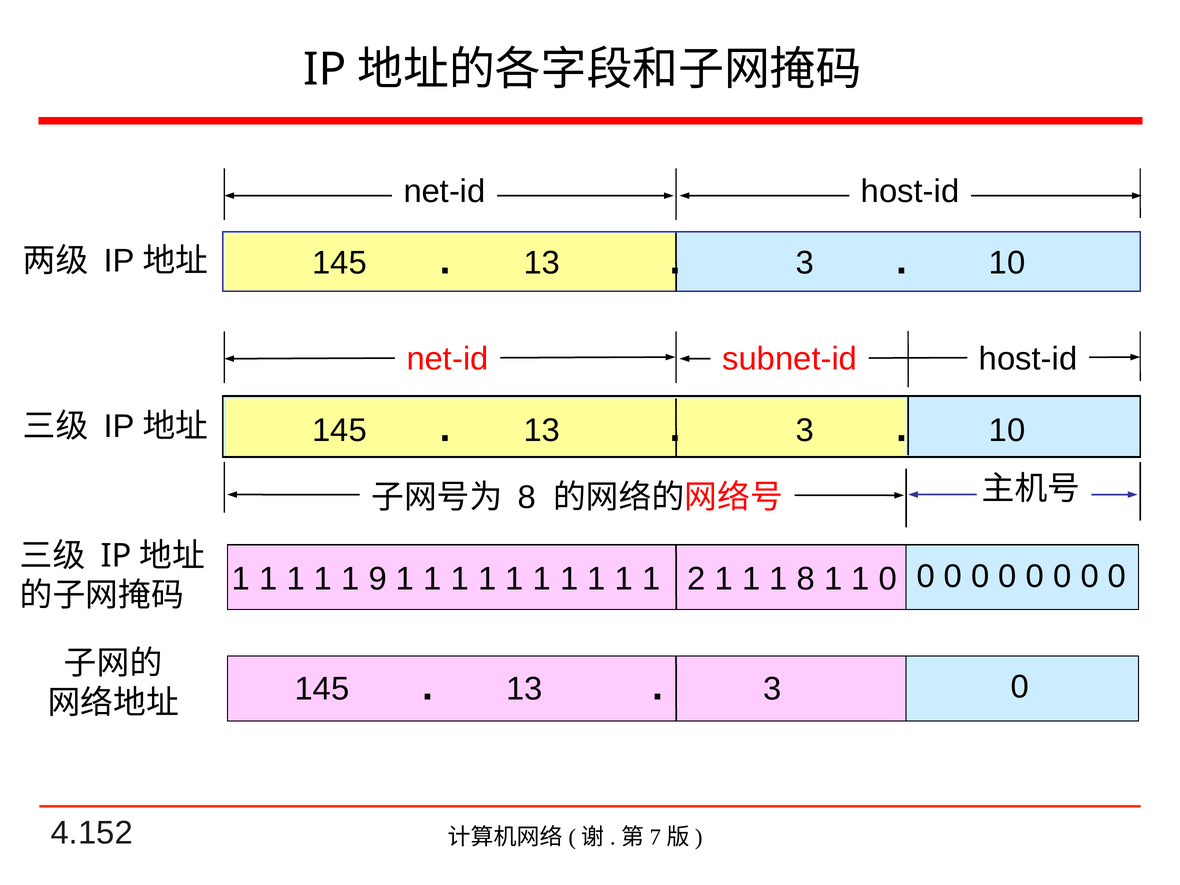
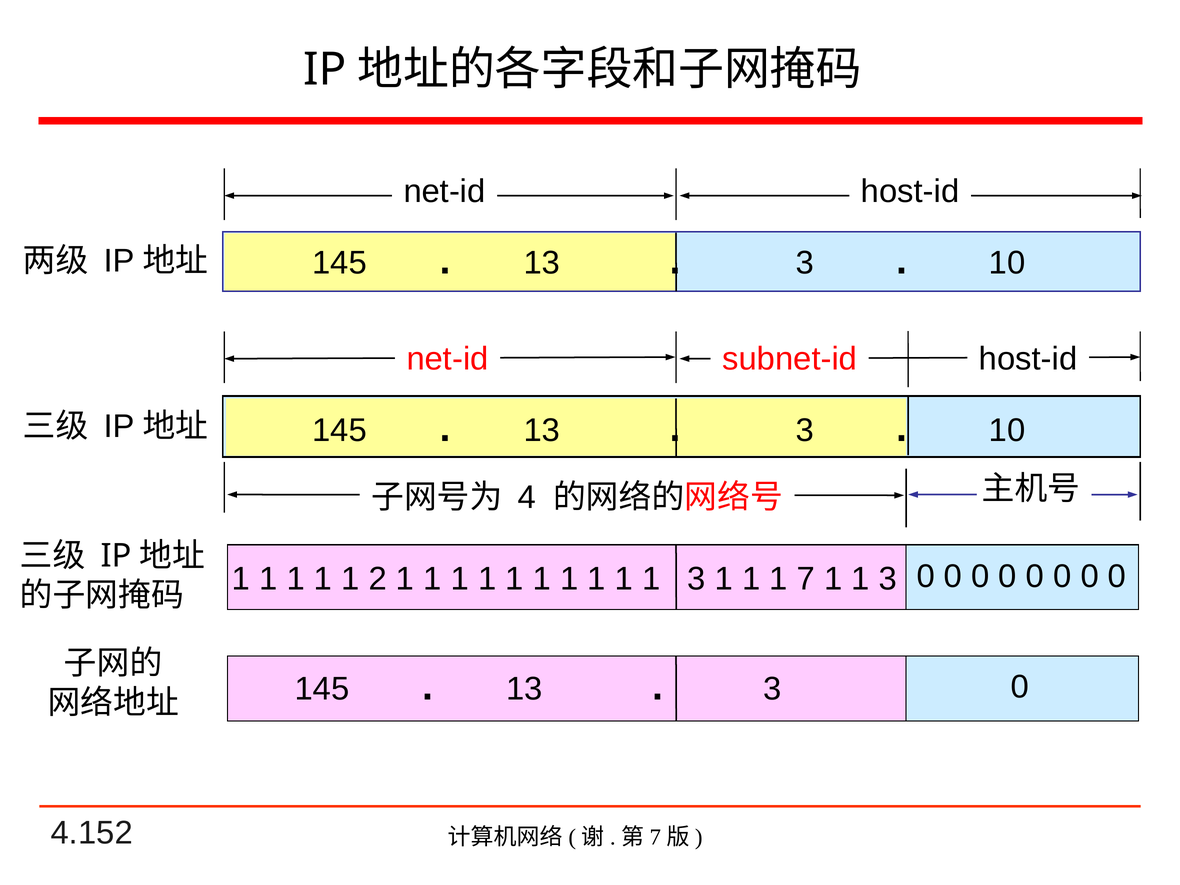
8: 8 -> 4 (527, 497)
9: 9 -> 2 (378, 579)
1 1 1 2: 2 -> 3 (697, 579)
1 8: 8 -> 7 (806, 579)
0: 0 -> 3 (888, 579)
